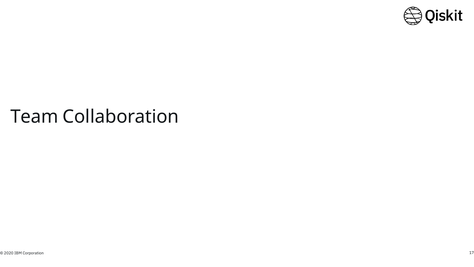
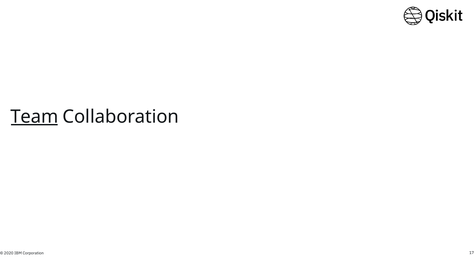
Team underline: none -> present (34, 117)
